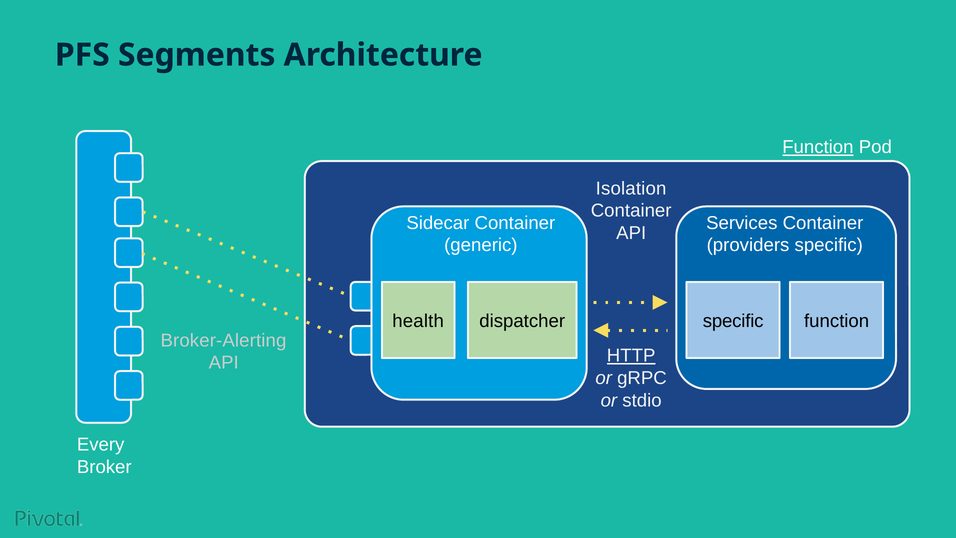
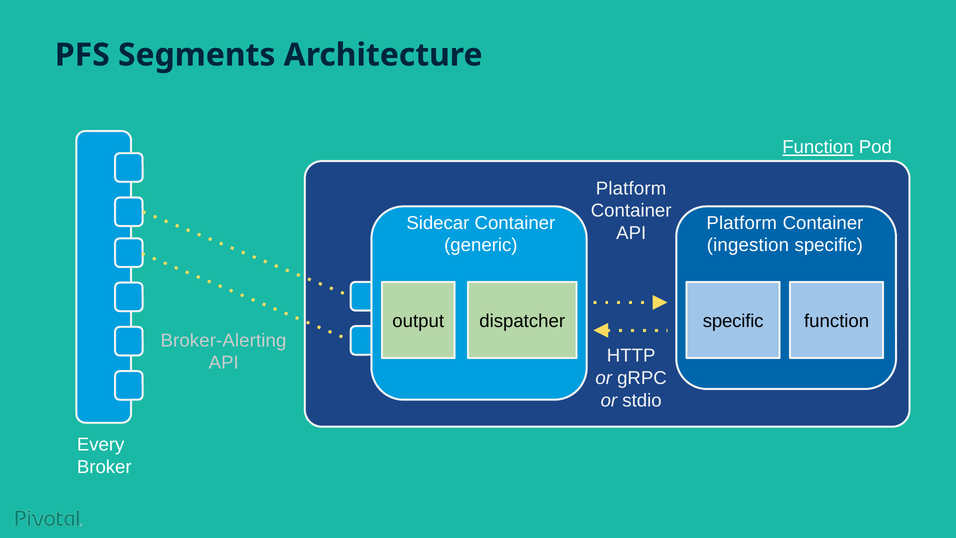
Isolation: Isolation -> Platform (631, 188)
Services: Services -> Platform (742, 223)
providers: providers -> ingestion (748, 245)
health: health -> output (418, 321)
HTTP underline: present -> none (631, 356)
